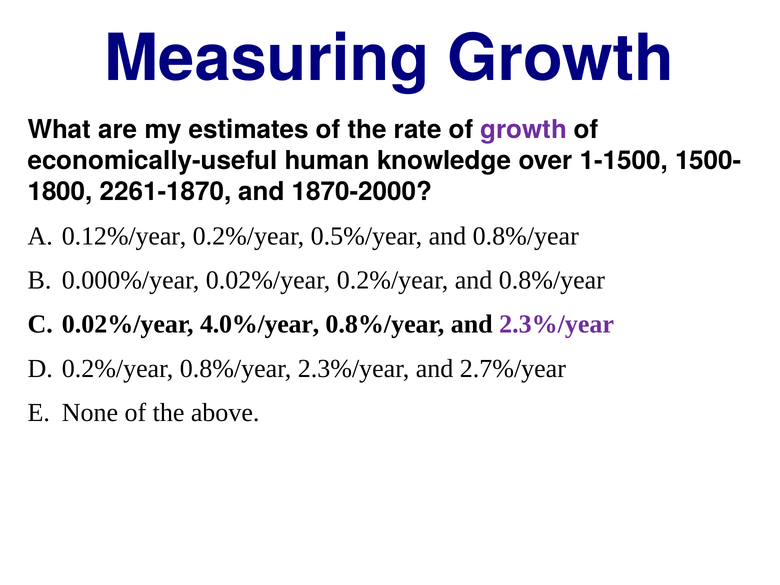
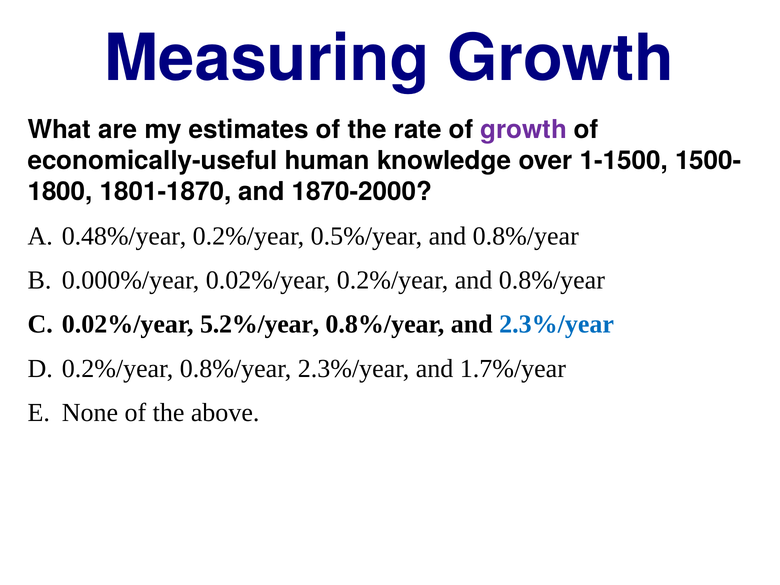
2261-1870: 2261-1870 -> 1801-1870 (166, 192)
0.12%/year: 0.12%/year -> 0.48%/year (124, 236)
4.0%/year: 4.0%/year -> 5.2%/year (260, 324)
2.3%/year colour: purple -> blue (557, 324)
2.7%/year: 2.7%/year -> 1.7%/year (513, 369)
